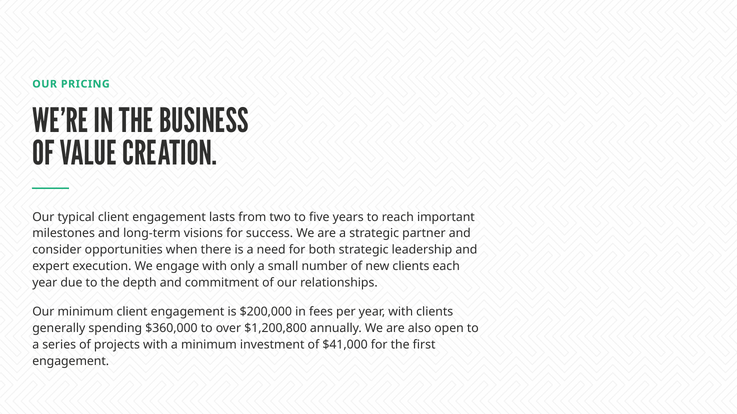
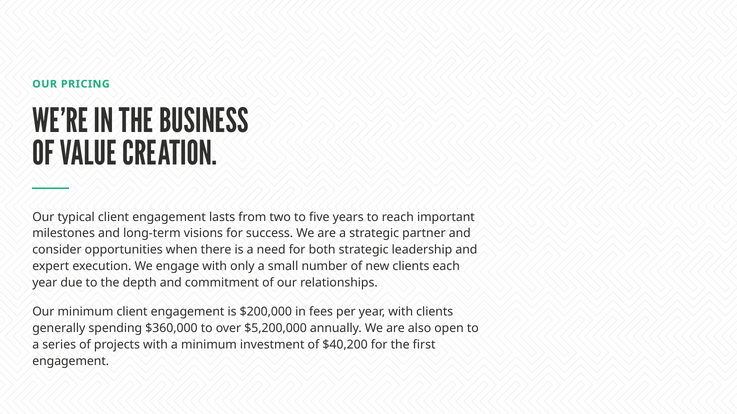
$1,200,800: $1,200,800 -> $5,200,000 (276, 329)
$41,000: $41,000 -> $40,200 (345, 345)
